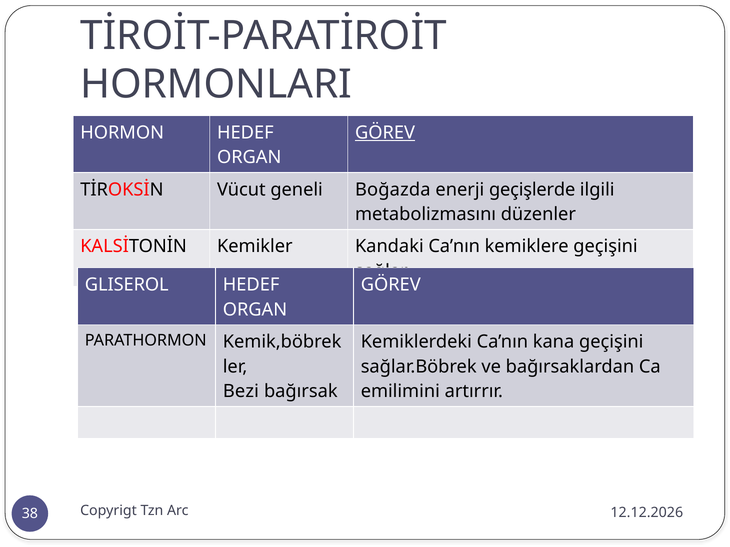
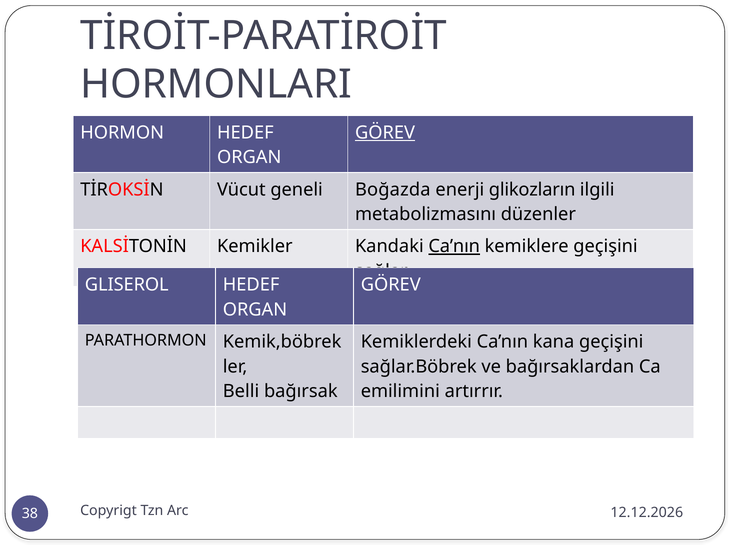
geçişlerde: geçişlerde -> glikozların (532, 190)
Ca’nın underline: none -> present (454, 247)
Bezi: Bezi -> Belli (241, 392)
